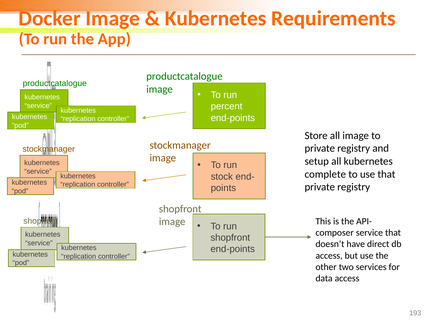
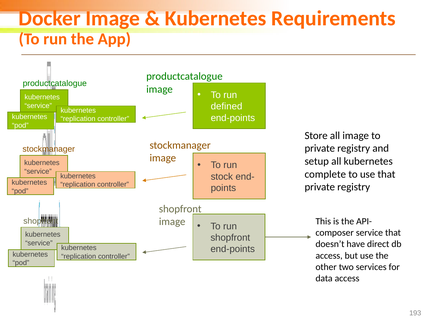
percent: percent -> defined (227, 106)
